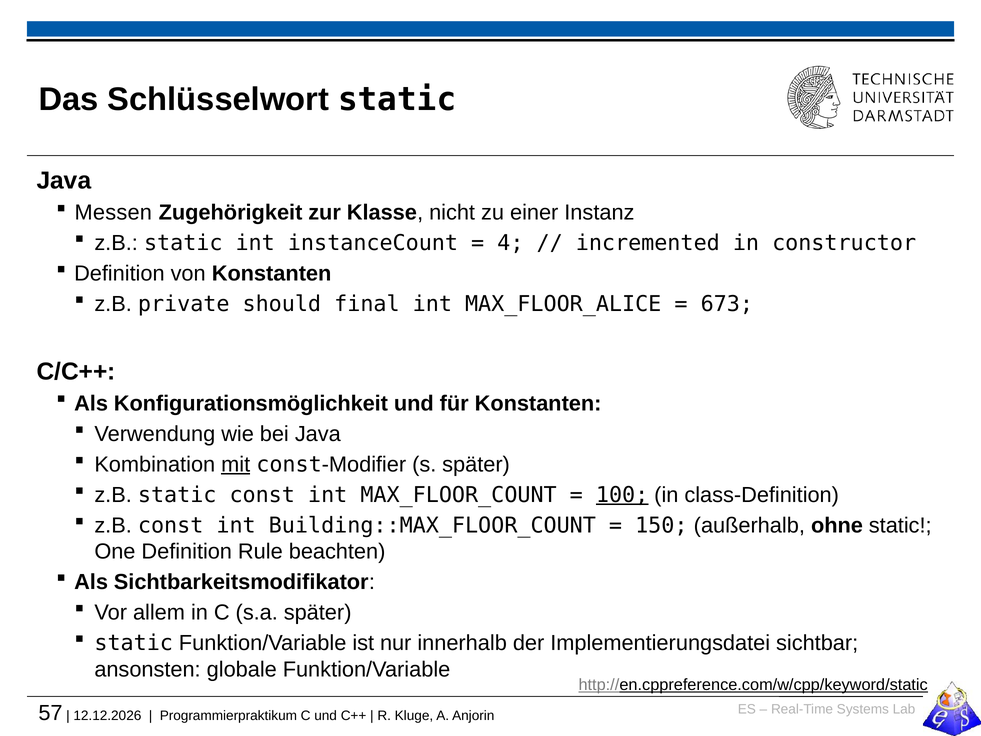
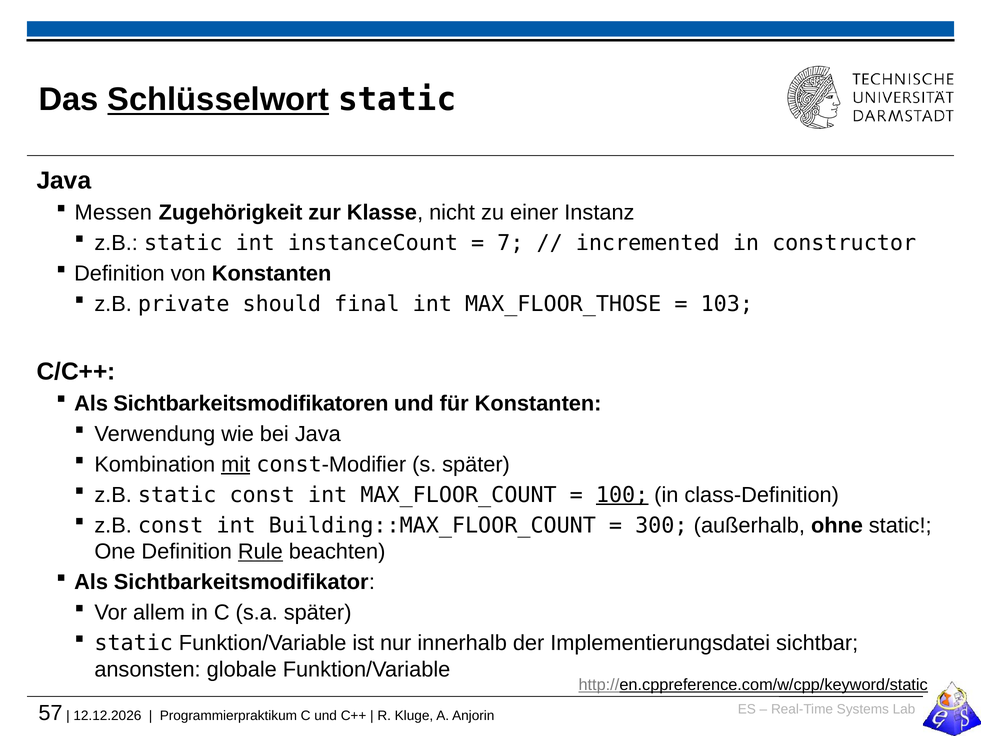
Schlüsselwort underline: none -> present (218, 100)
4: 4 -> 7 (510, 243)
MAX_FLOOR_ALICE: MAX_FLOOR_ALICE -> MAX_FLOOR_THOSE (563, 304)
673: 673 -> 103 (727, 304)
Konfigurationsmöglichkeit: Konfigurationsmöglichkeit -> Sichtbarkeitsmodifikatoren (251, 403)
150: 150 -> 300 (661, 525)
Rule underline: none -> present (260, 551)
